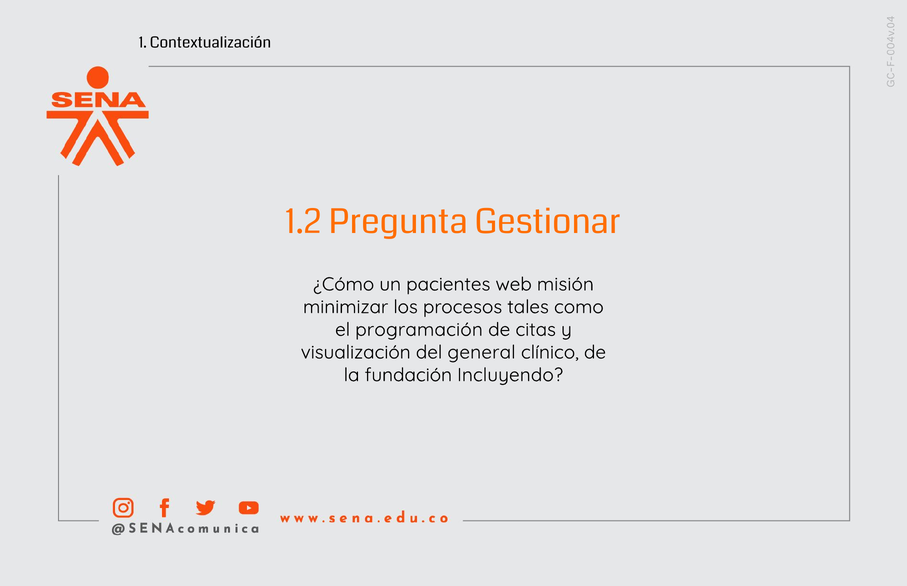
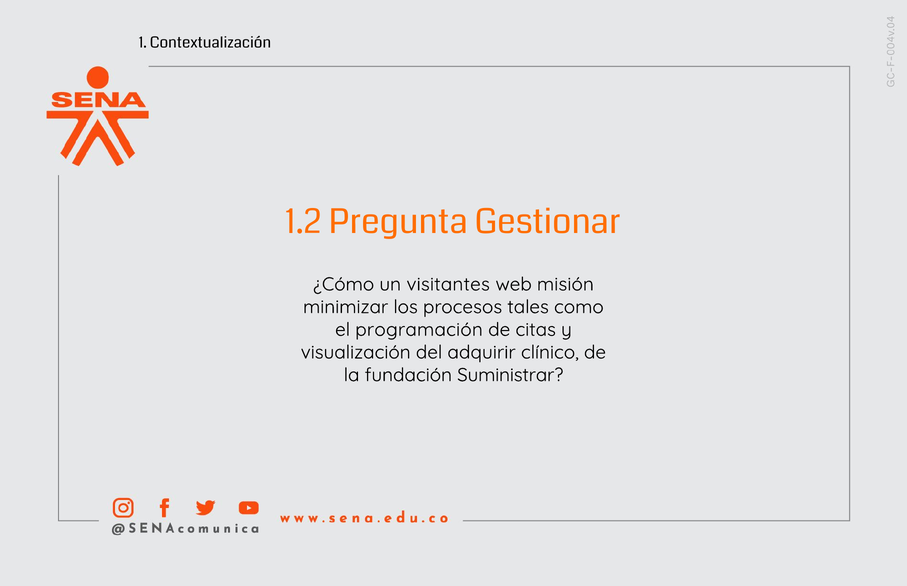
pacientes: pacientes -> visitantes (448, 284)
general: general -> adquirir (482, 352)
Incluyendo: Incluyendo -> Suministrar (510, 375)
